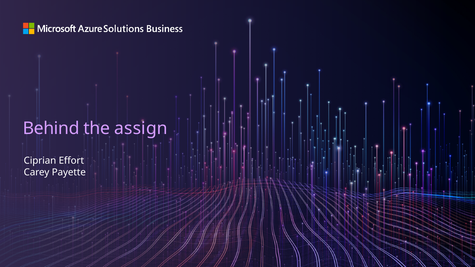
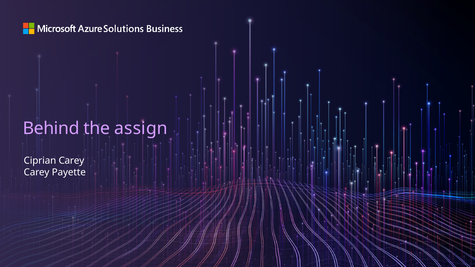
Ciprian Effort: Effort -> Carey (71, 161)
